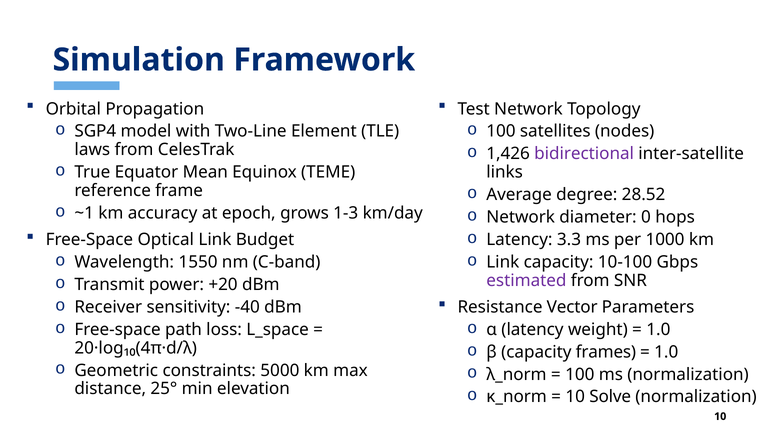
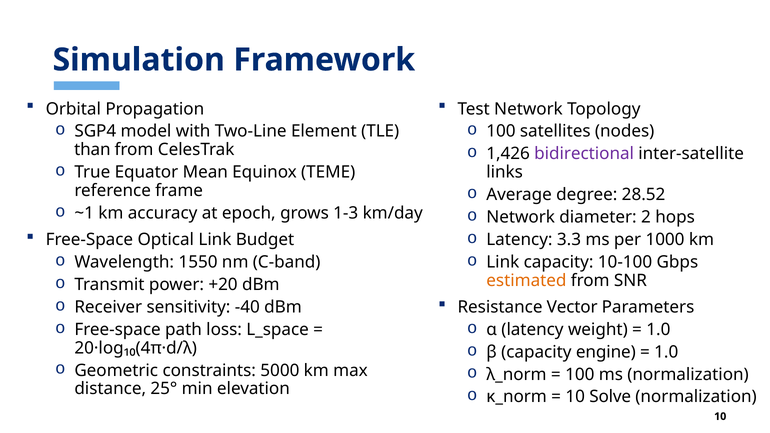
laws: laws -> than (92, 150)
0: 0 -> 2 (646, 217)
estimated colour: purple -> orange (526, 281)
frames: frames -> engine (606, 352)
